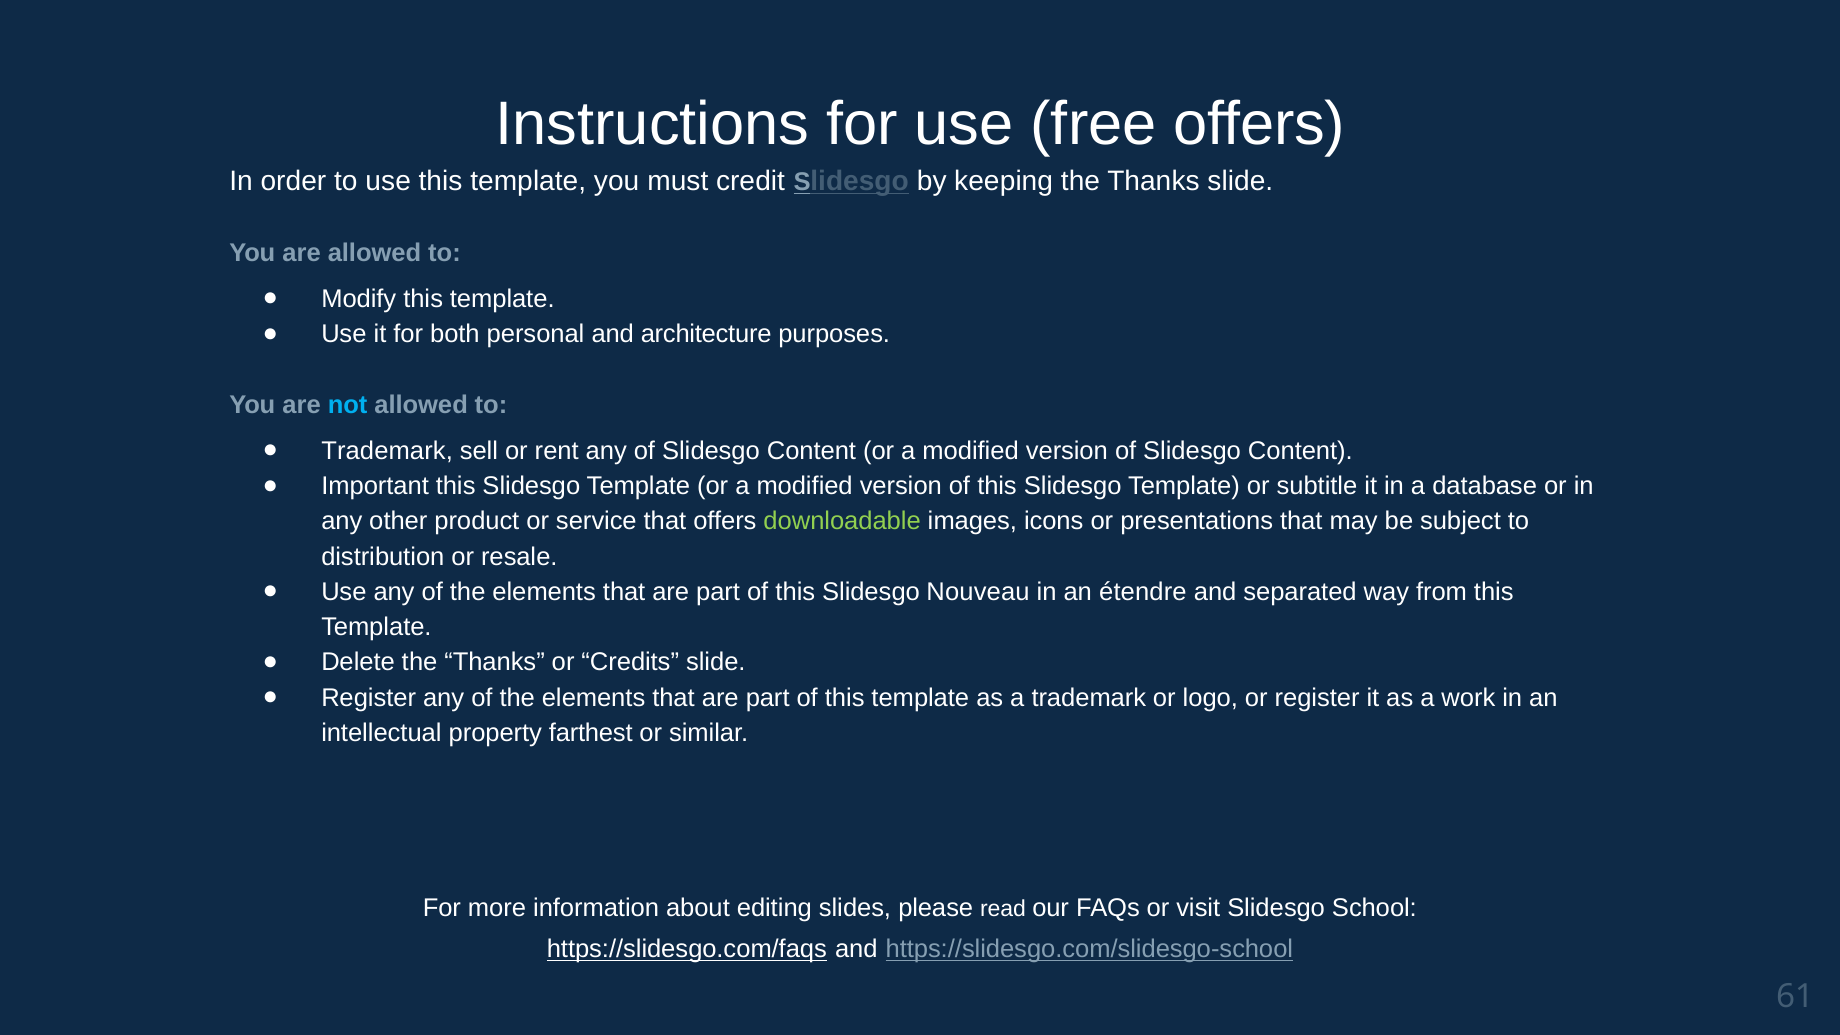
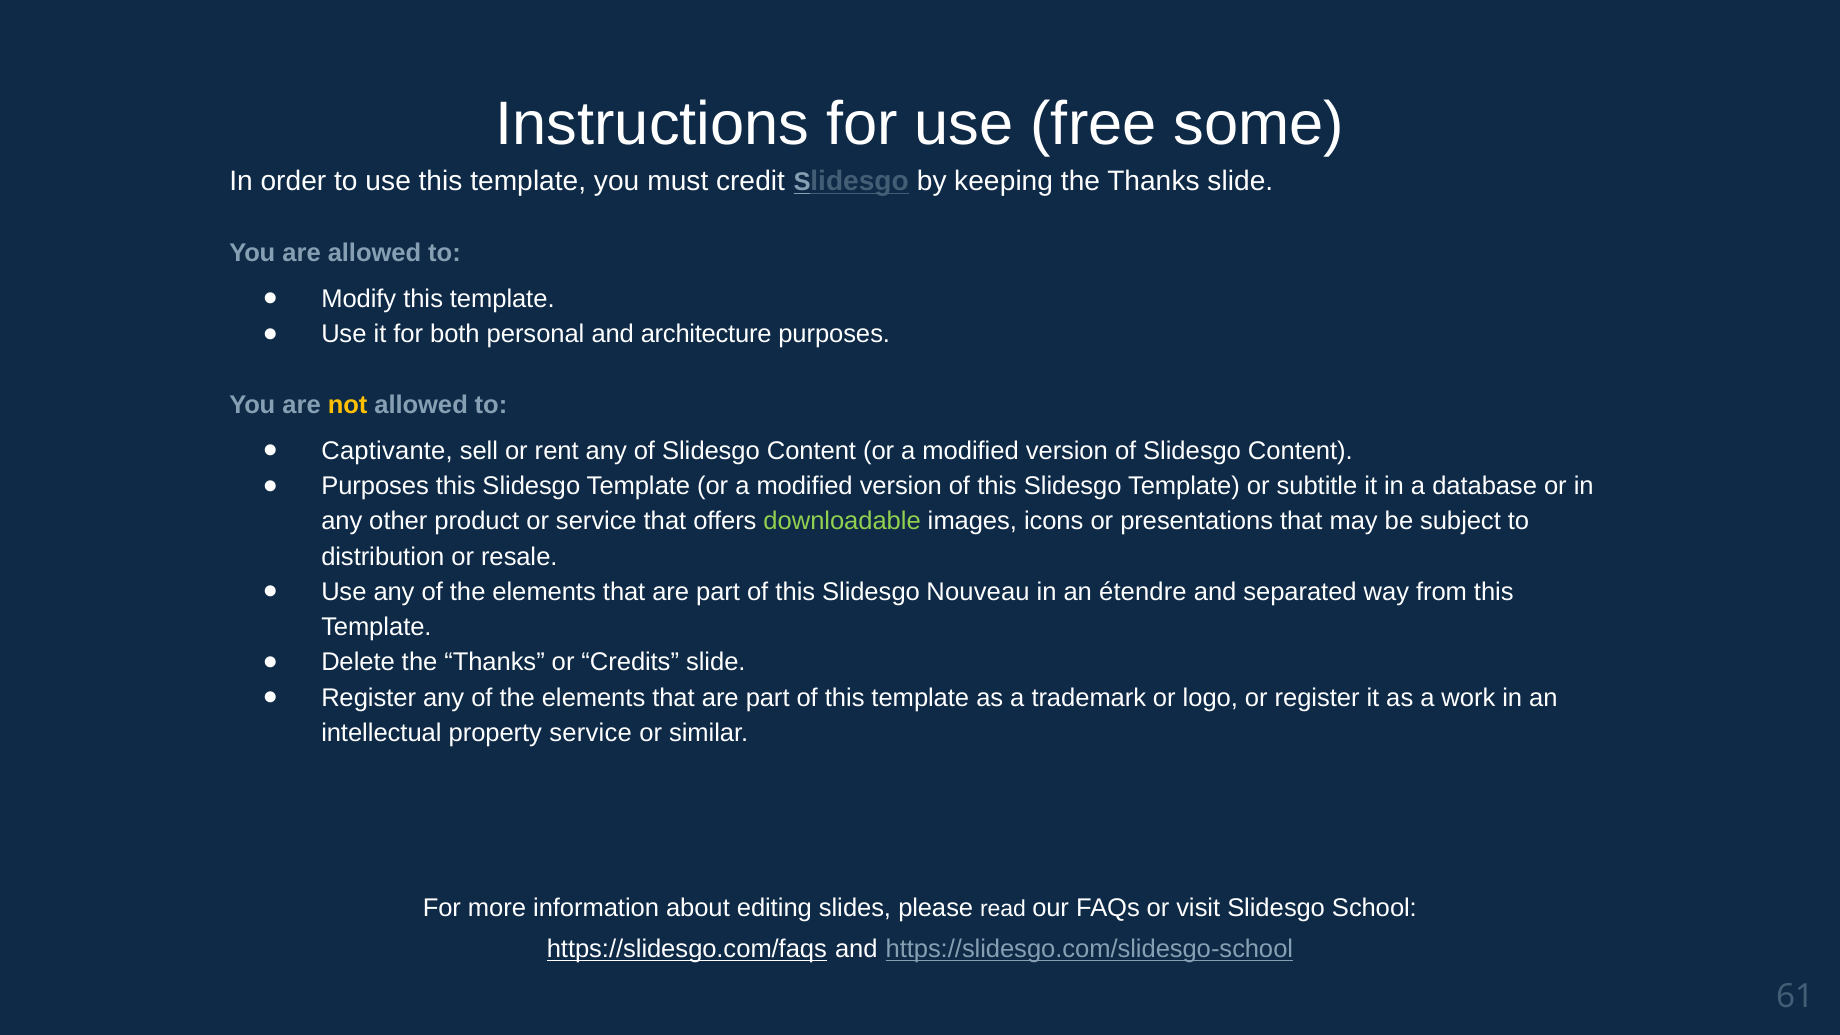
free offers: offers -> some (1259, 125)
not colour: light blue -> yellow (348, 405)
Trademark: Trademark -> Captivante (387, 451)
Important: Important -> Purposes (375, 486)
property farthest: farthest -> service (591, 733)
